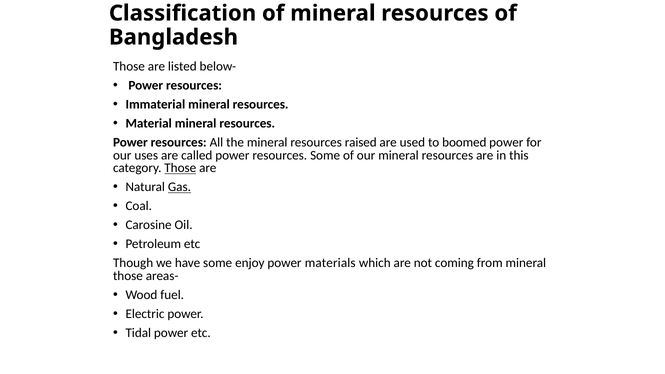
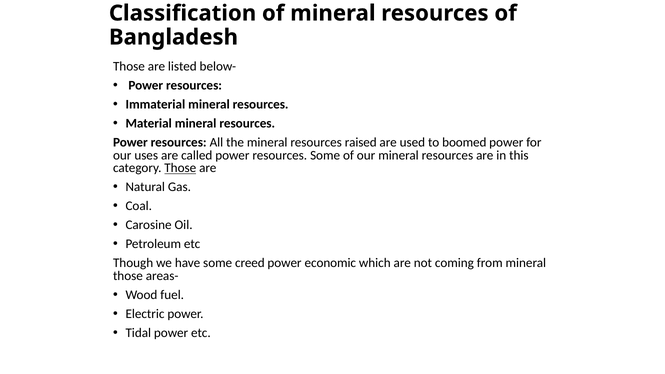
Gas underline: present -> none (179, 187)
enjoy: enjoy -> creed (250, 263)
materials: materials -> economic (330, 263)
